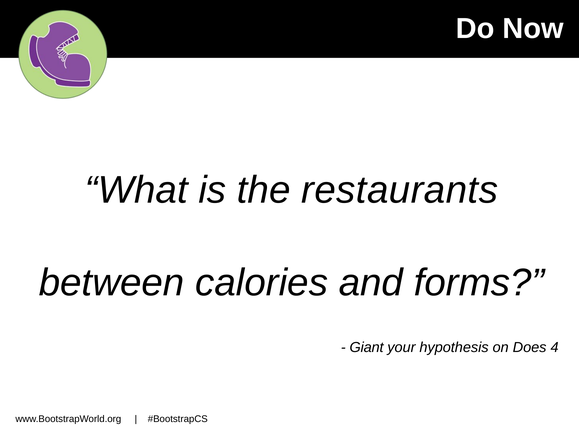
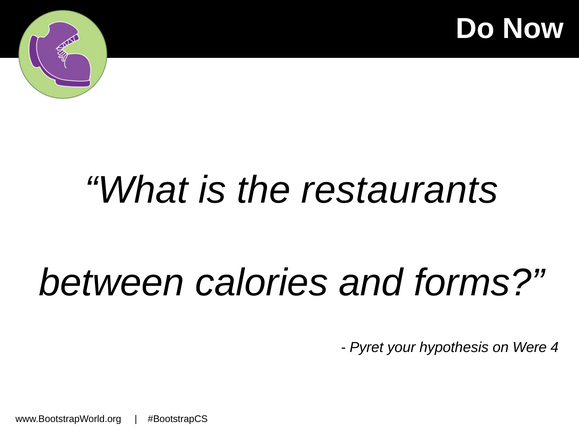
Giant: Giant -> Pyret (366, 348)
Does: Does -> Were (530, 348)
